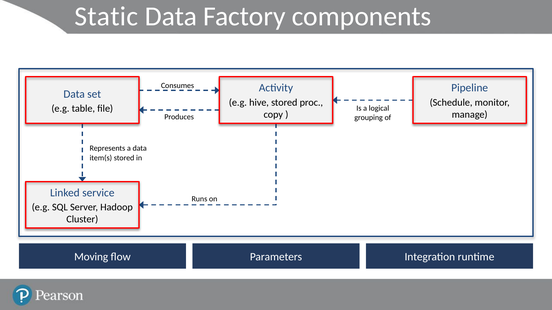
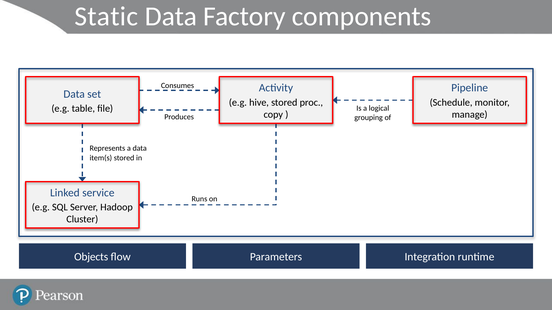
Moving: Moving -> Objects (91, 257)
